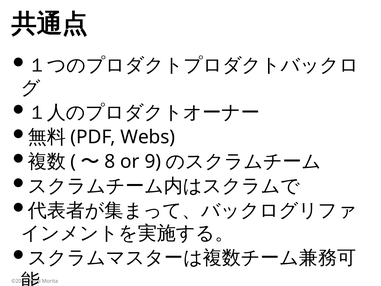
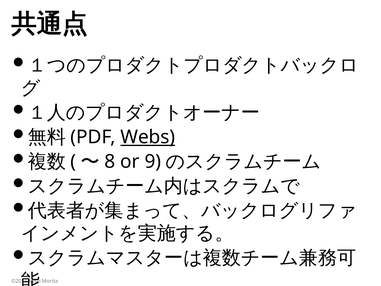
Webs underline: none -> present (148, 137)
